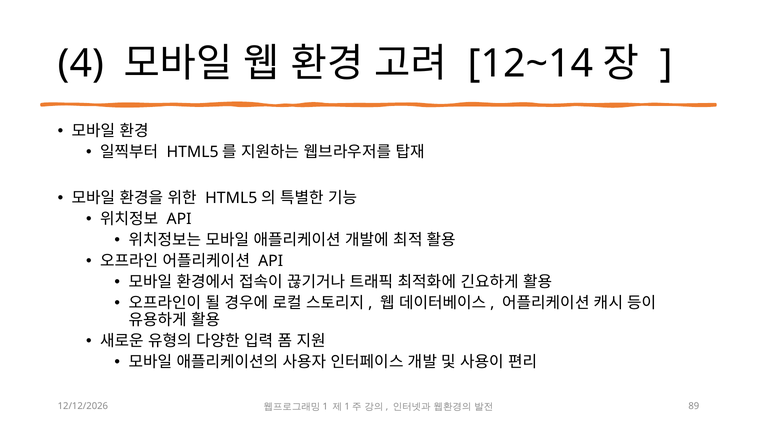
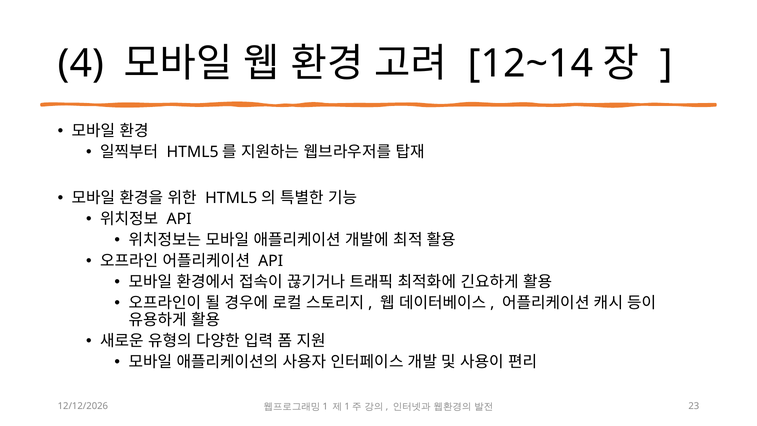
89: 89 -> 23 (694, 406)
